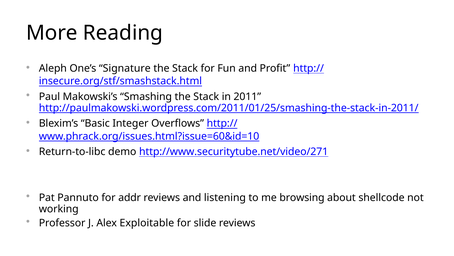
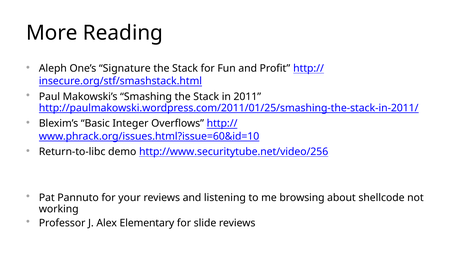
http://www.securitytube.net/video/271: http://www.securitytube.net/video/271 -> http://www.securitytube.net/video/256 (234, 151)
addr: addr -> your (130, 197)
Exploitable: Exploitable -> Elementary (147, 223)
